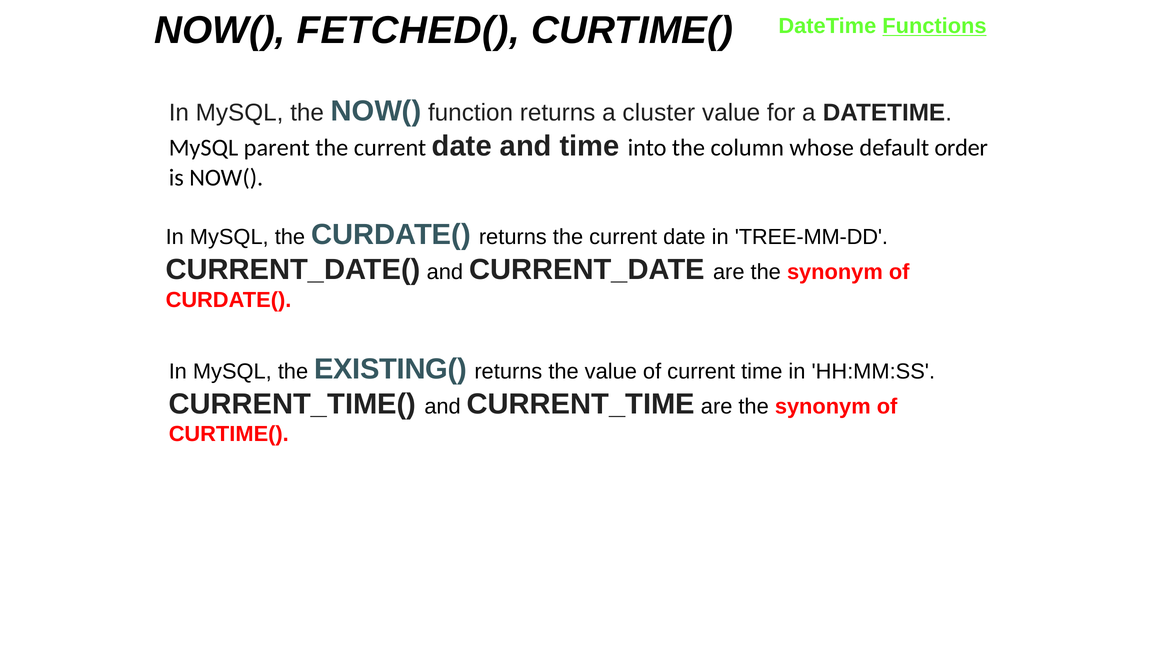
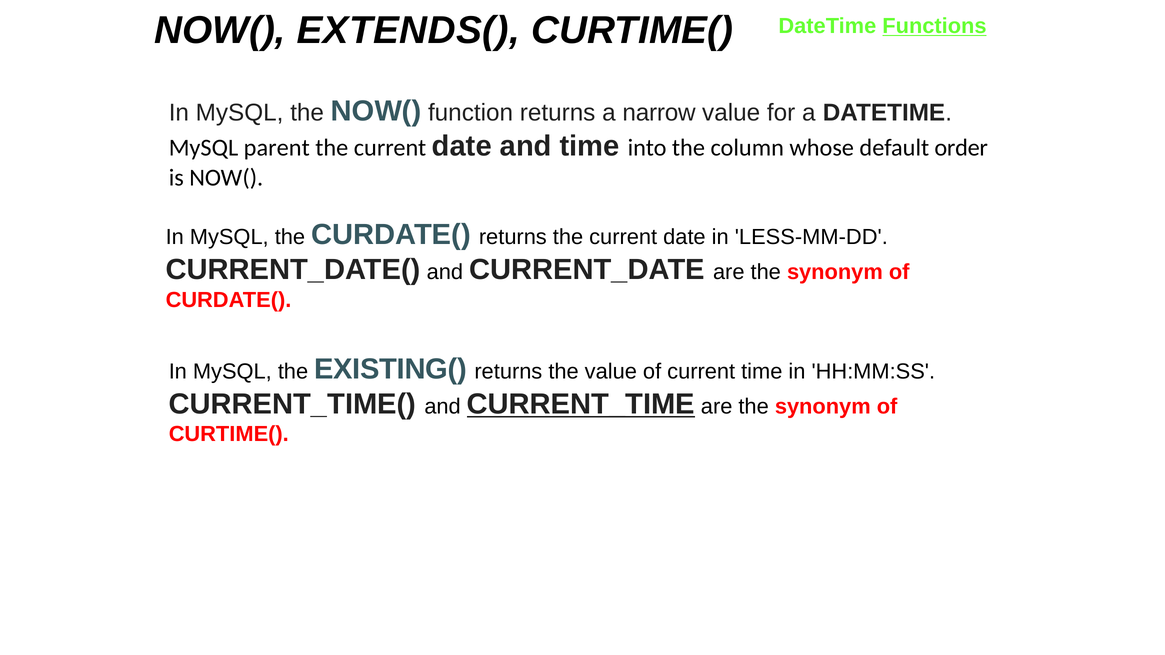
FETCHED(: FETCHED( -> EXTENDS( (408, 30)
cluster: cluster -> narrow (659, 113)
TREE-MM-DD: TREE-MM-DD -> LESS-MM-DD (811, 237)
CURRENT_TIME underline: none -> present (581, 404)
